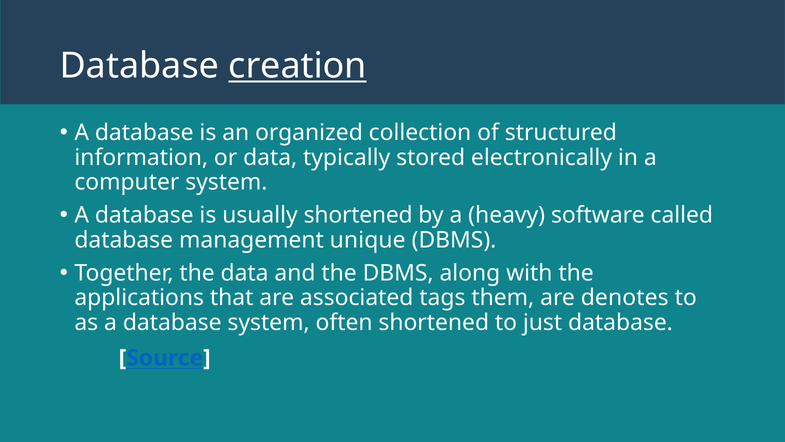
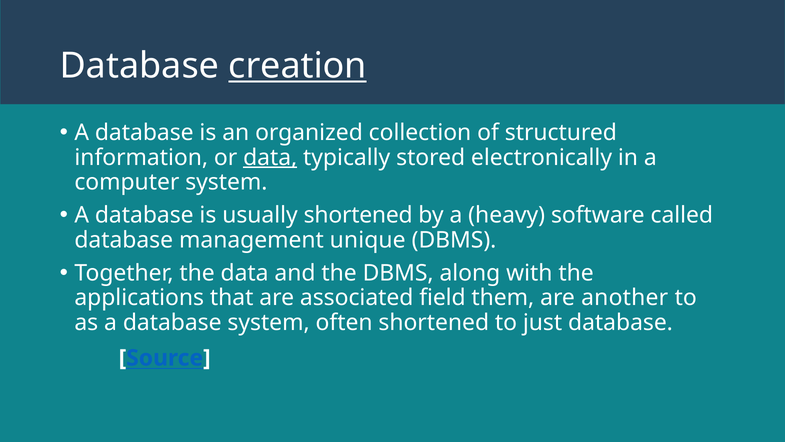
data underline: none -> present (270, 157)
tags: tags -> field (442, 297)
denotes: denotes -> another (625, 297)
